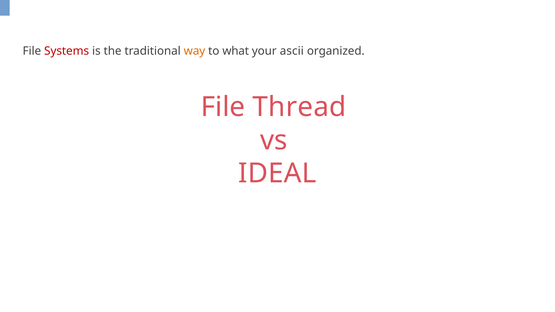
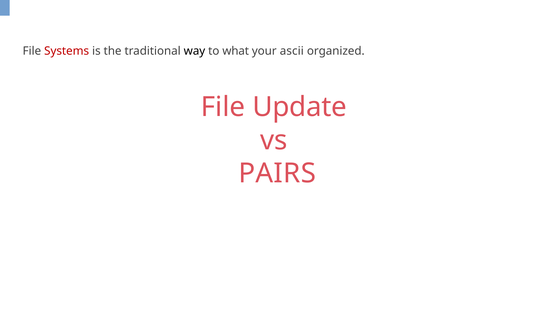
way colour: orange -> black (194, 51)
Thread: Thread -> Update (300, 107)
IDEAL: IDEAL -> PAIRS (277, 174)
